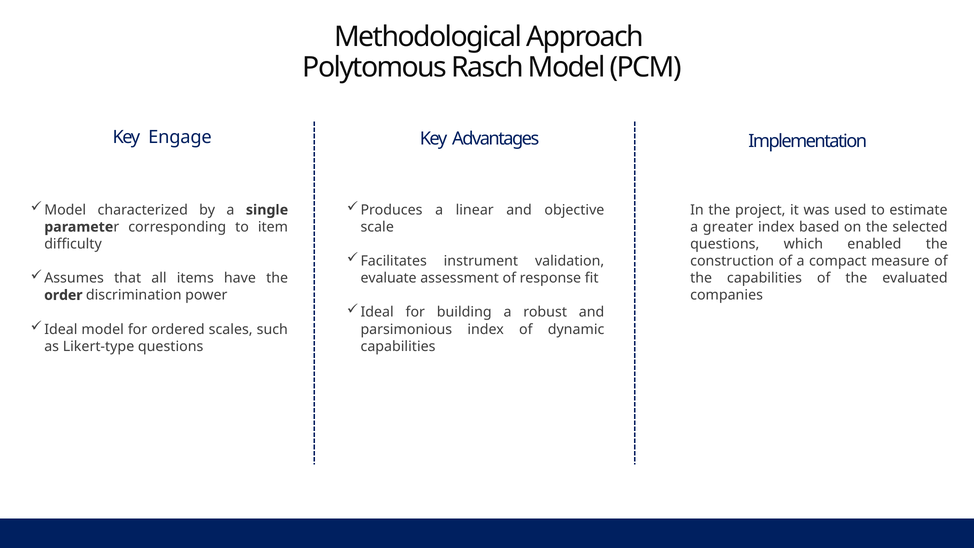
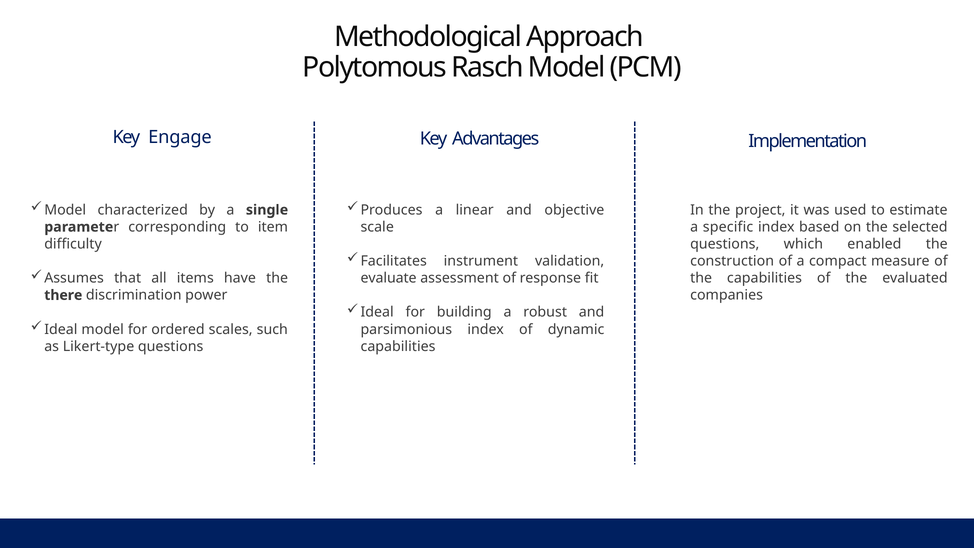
greater: greater -> specific (728, 227)
order: order -> there (63, 295)
